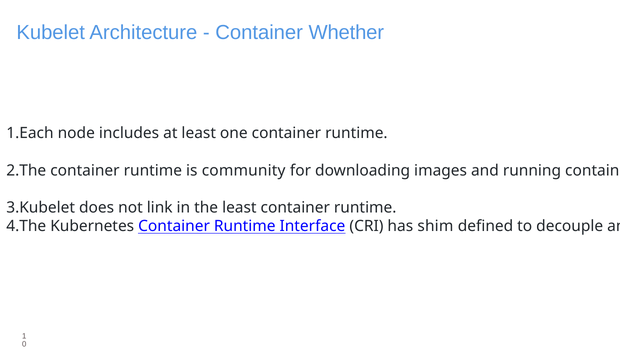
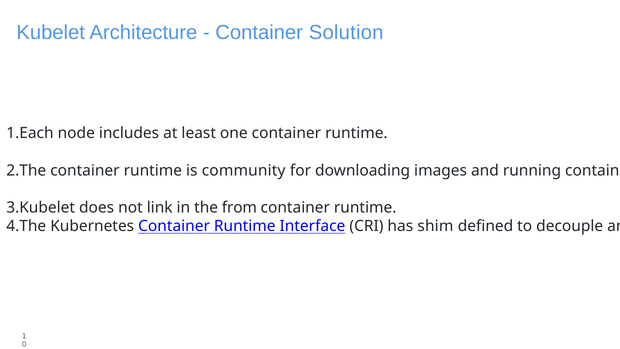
Whether: Whether -> Solution (346, 32)
the least: least -> from (239, 207)
